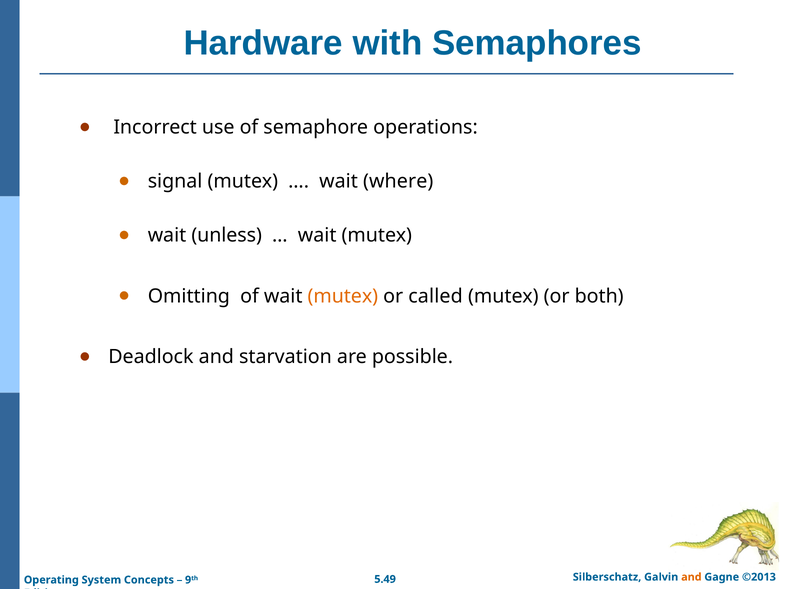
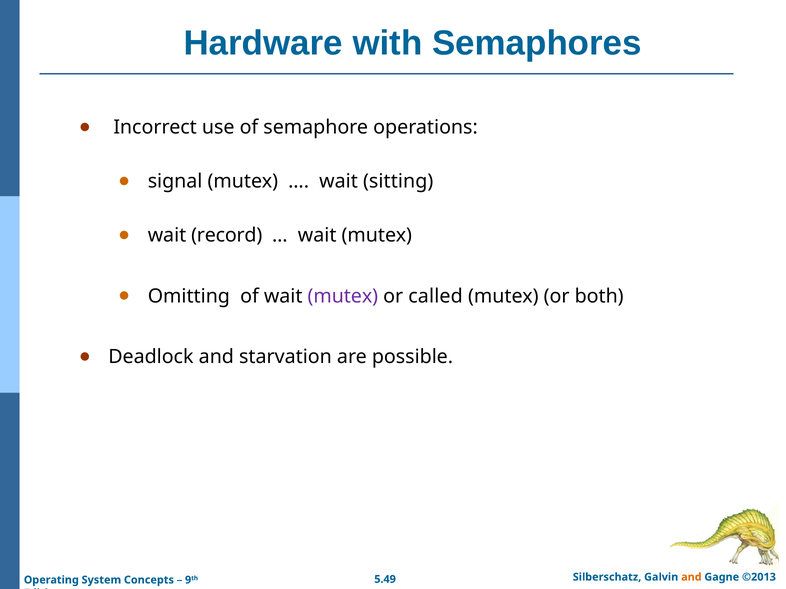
where: where -> sitting (398, 181)
unless: unless -> record (227, 235)
mutex colour: orange -> purple (343, 296)
